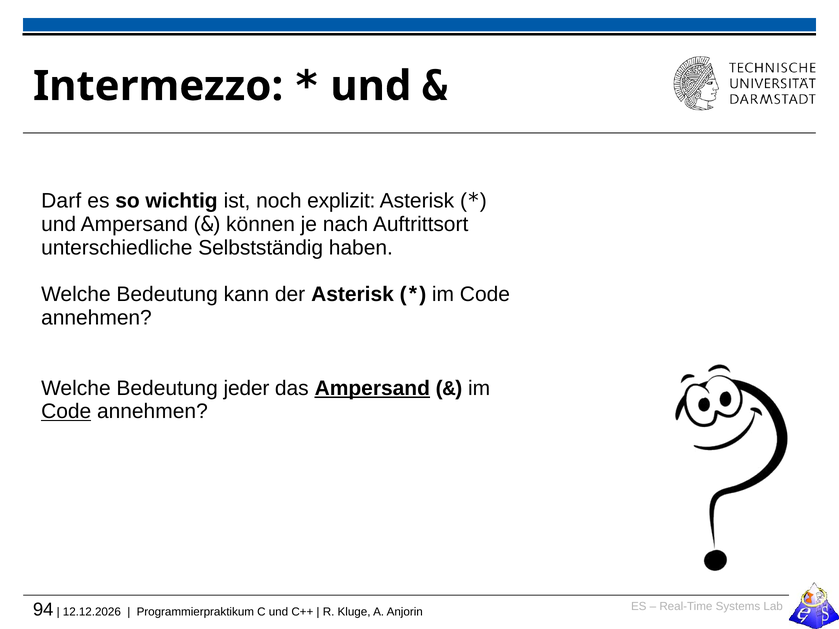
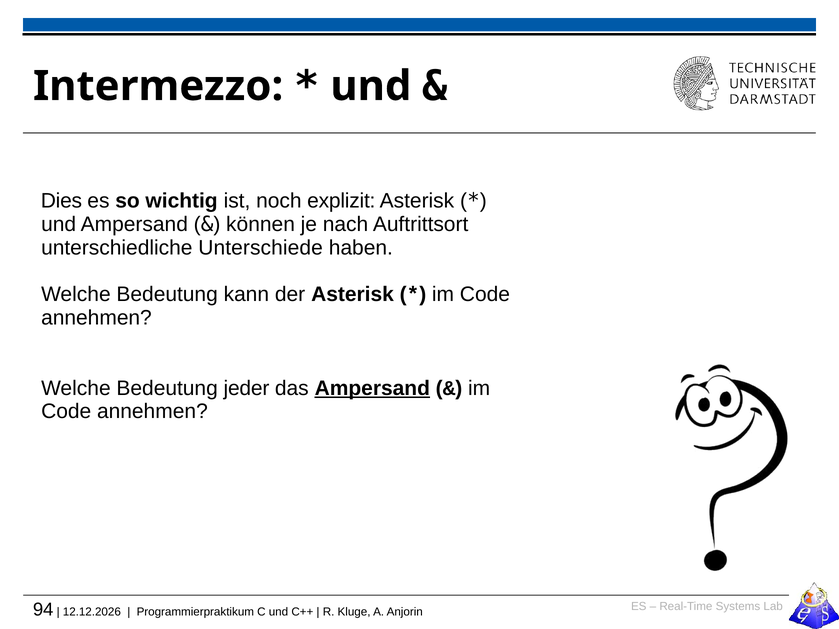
Darf: Darf -> Dies (61, 201)
Selbstständig: Selbstständig -> Unterschiede (261, 248)
Code underline: present -> none (66, 412)
